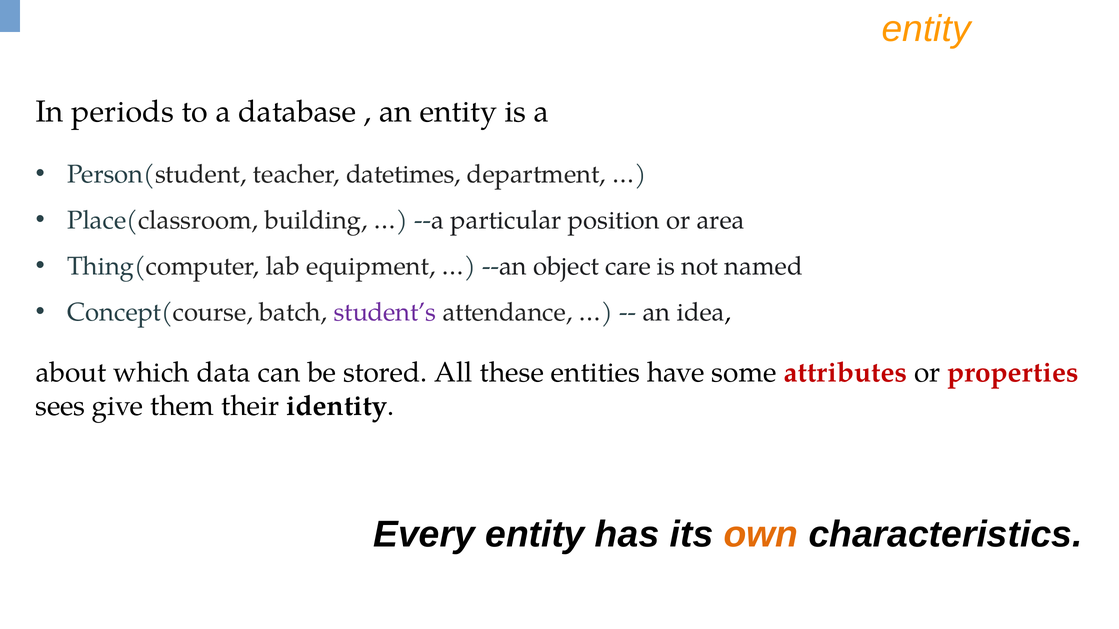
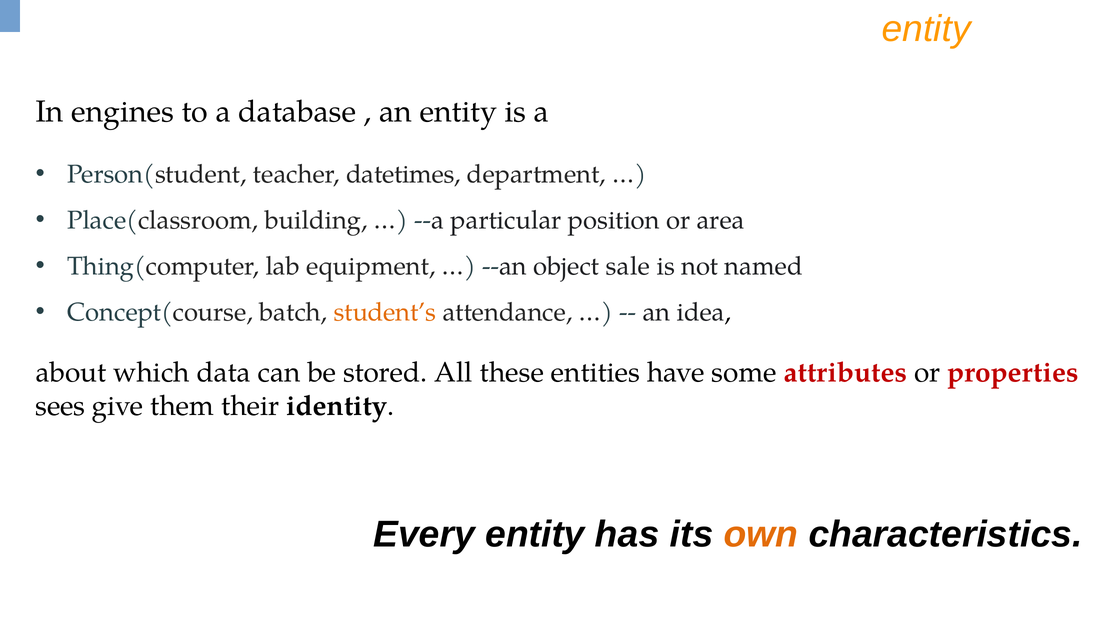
periods: periods -> engines (123, 112)
care: care -> sale (628, 266)
student’s colour: purple -> orange (385, 313)
